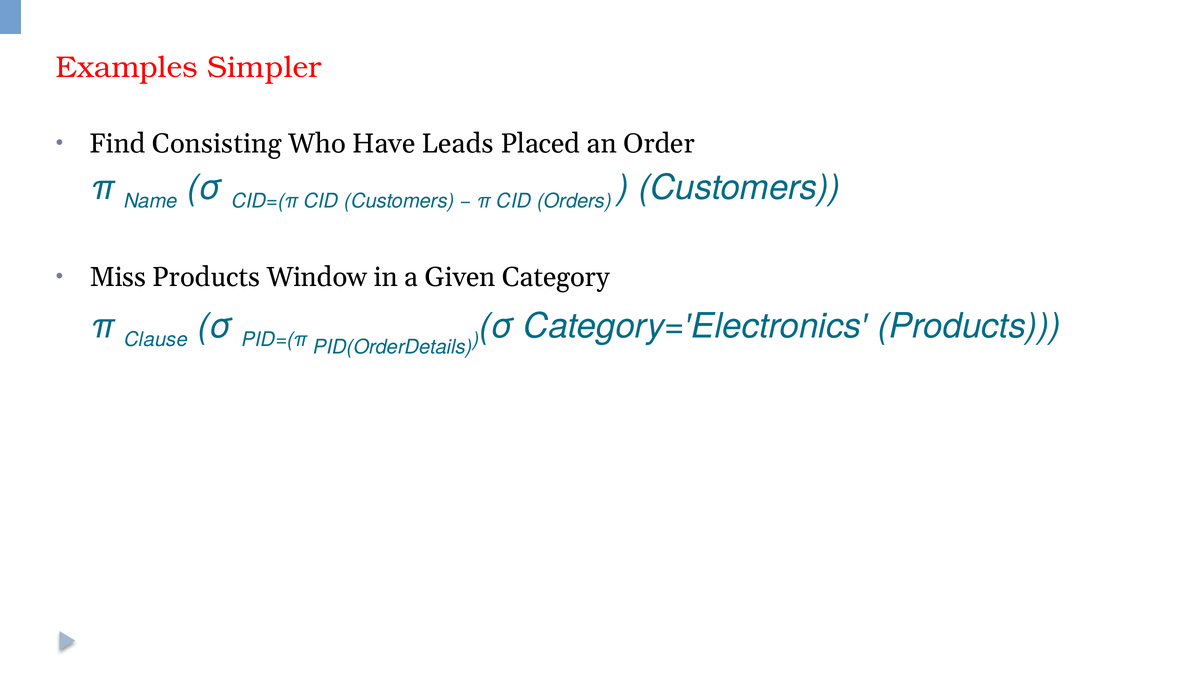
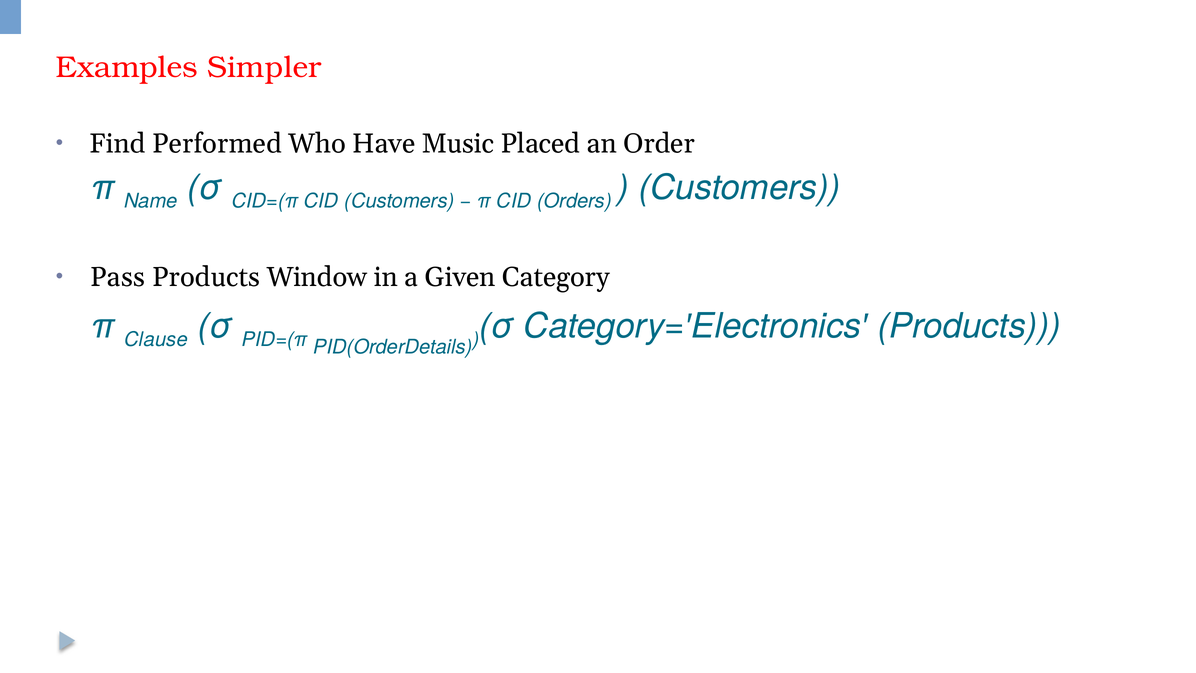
Consisting: Consisting -> Performed (217, 143)
Leads: Leads -> Music (458, 143)
Miss: Miss -> Pass (117, 277)
